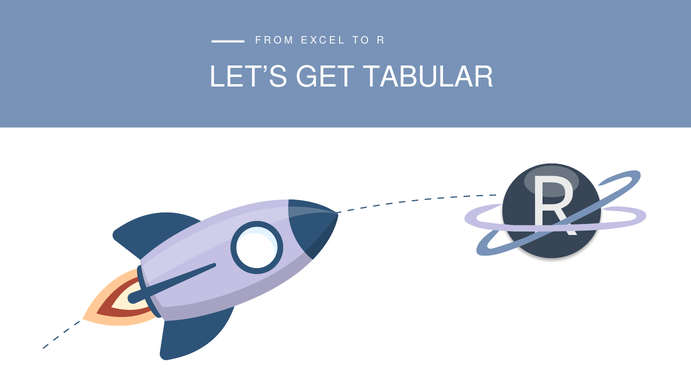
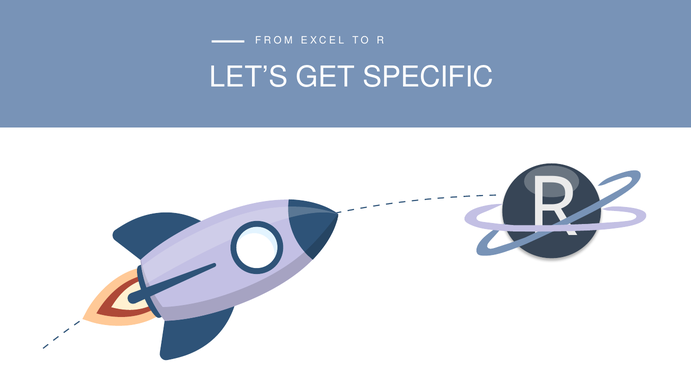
TABULAR: TABULAR -> SPECIFIC (428, 77)
